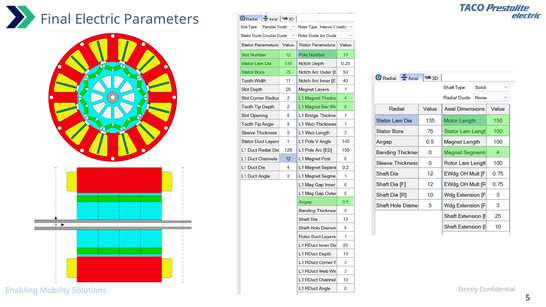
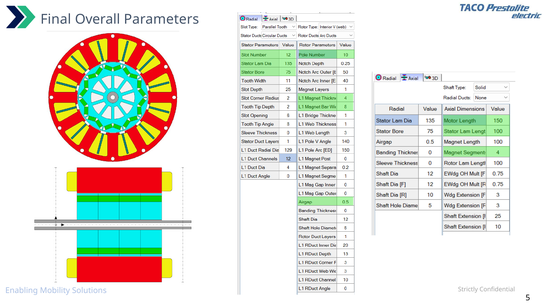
Electric: Electric -> Overall (98, 19)
